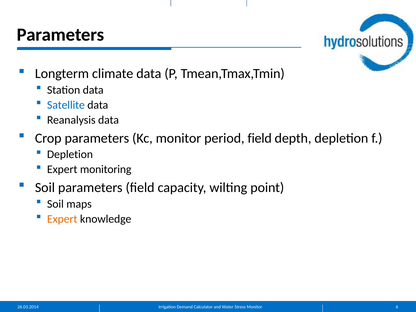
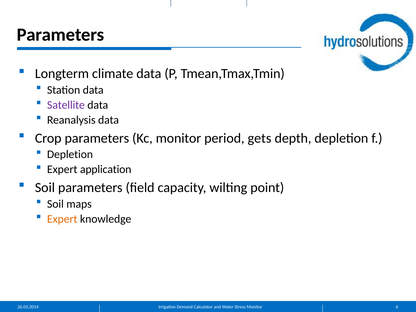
Satellite colour: blue -> purple (66, 105)
period field: field -> gets (260, 138)
monitoring: monitoring -> application (106, 169)
